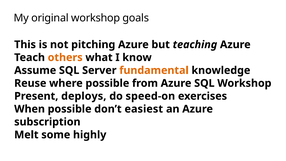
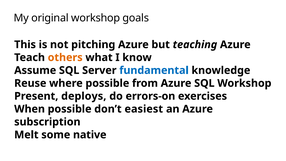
fundamental colour: orange -> blue (154, 70)
speed-on: speed-on -> errors-on (150, 96)
highly: highly -> native (90, 135)
